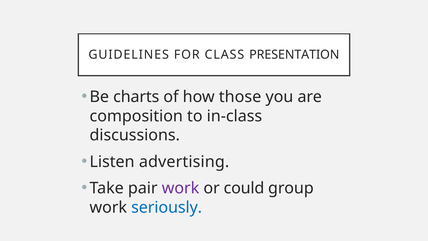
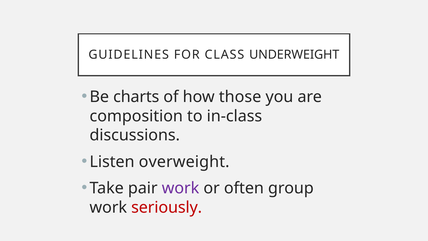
PRESENTATION: PRESENTATION -> UNDERWEIGHT (294, 55)
advertising: advertising -> overweight (184, 162)
could: could -> often (244, 188)
seriously colour: blue -> red (167, 207)
